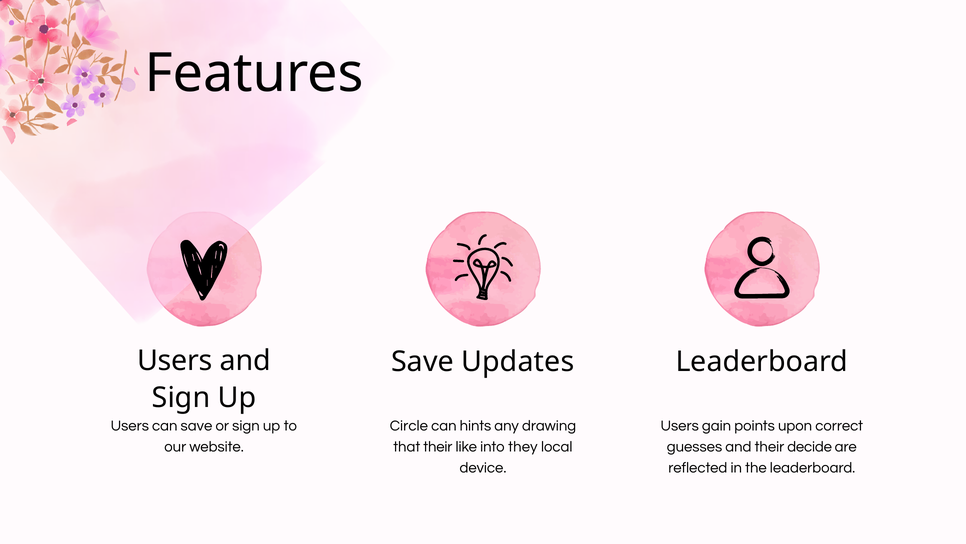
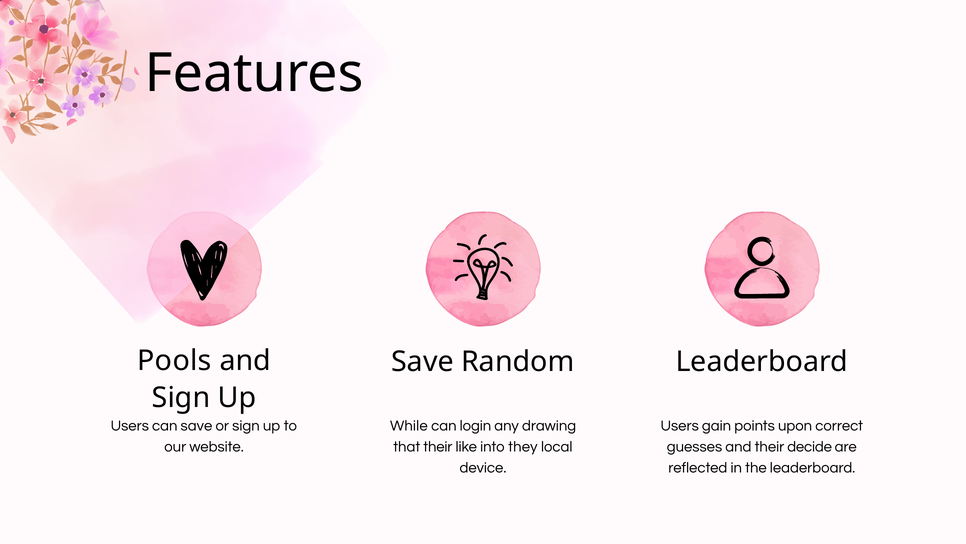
Users: Users -> Pools (174, 360)
Updates: Updates -> Random (518, 361)
Circle: Circle -> While (409, 425)
hints: hints -> login (476, 425)
